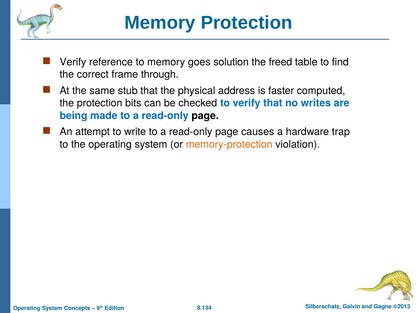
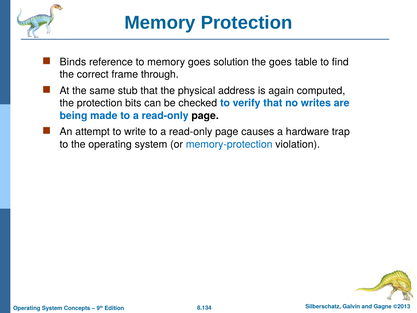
Verify: Verify -> Binds (73, 62)
the freed: freed -> goes (280, 62)
faster: faster -> again (281, 91)
memory-protection colour: orange -> blue (229, 144)
